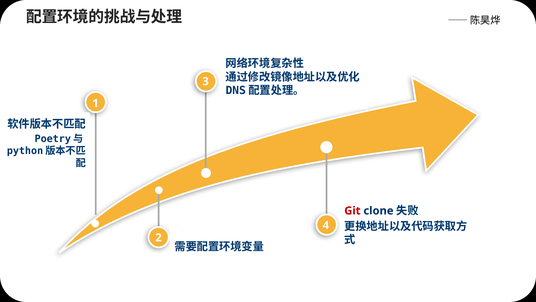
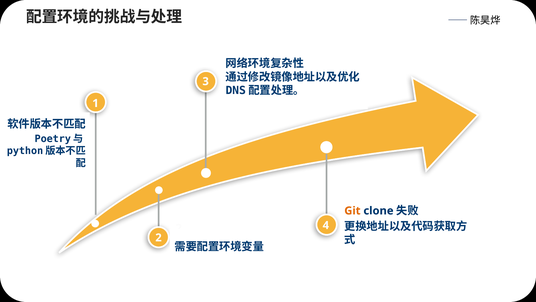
Git colour: red -> orange (352, 210)
